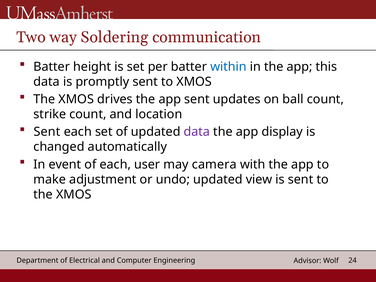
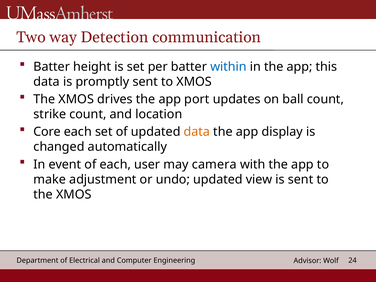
Soldering: Soldering -> Detection (115, 37)
app sent: sent -> port (197, 99)
Sent: Sent -> Core (47, 132)
data colour: purple -> orange (197, 132)
